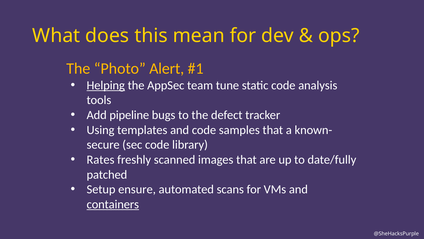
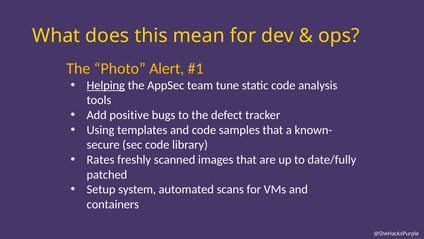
pipeline: pipeline -> positive (129, 115)
ensure: ensure -> system (137, 189)
containers underline: present -> none (113, 204)
